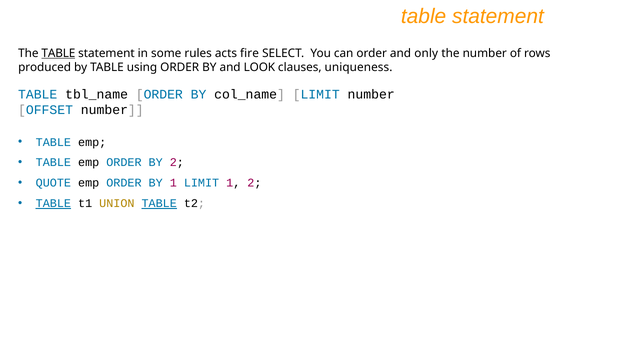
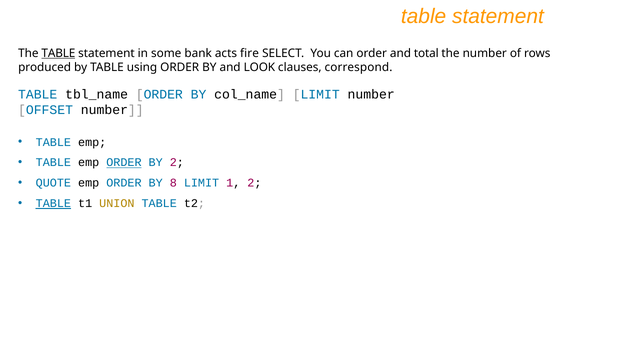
rules: rules -> bank (198, 53)
only: only -> total (426, 53)
uniqueness: uniqueness -> correspond (359, 67)
ORDER underline: none -> present (124, 162)
BY 1: 1 -> 8 (173, 183)
TABLE underline: present -> none (159, 203)
